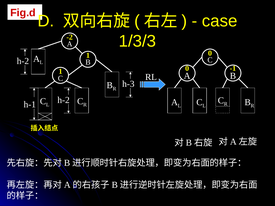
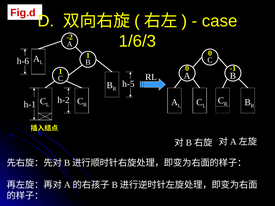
1/3/3: 1/3/3 -> 1/6/3 (137, 41)
h-2: h-2 -> h-6 (23, 61)
h-3: h-3 -> h-5 (128, 84)
